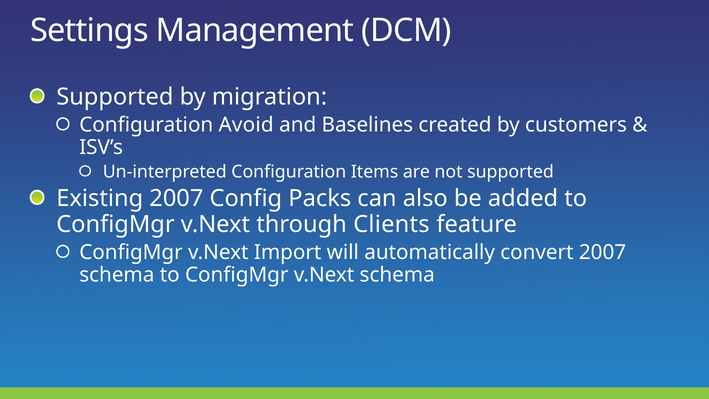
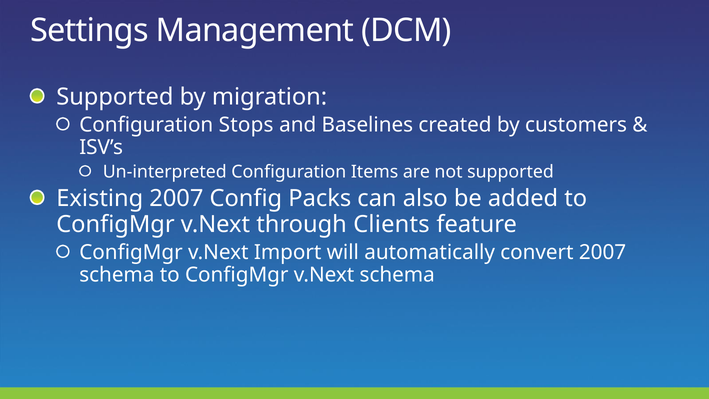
Avoid: Avoid -> Stops (246, 125)
